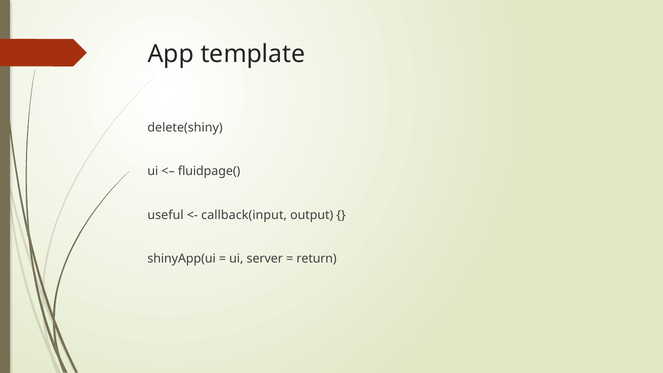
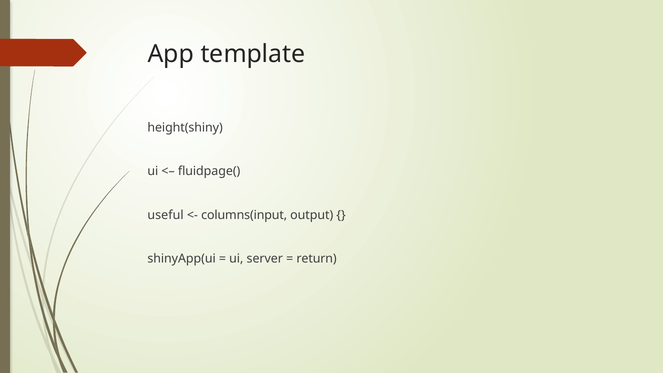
delete(shiny: delete(shiny -> height(shiny (185, 128)
callback(input: callback(input -> columns(input (244, 215)
